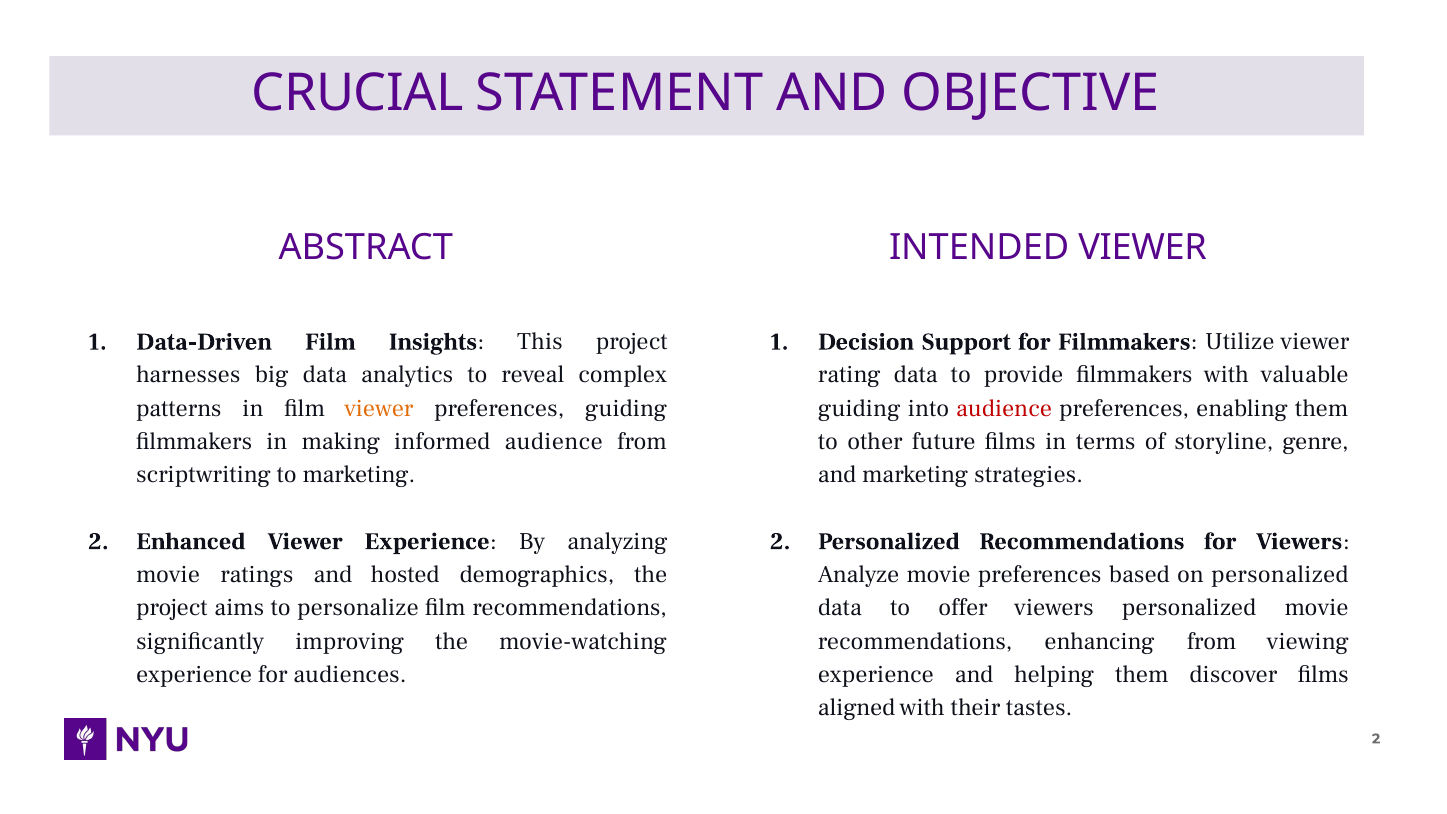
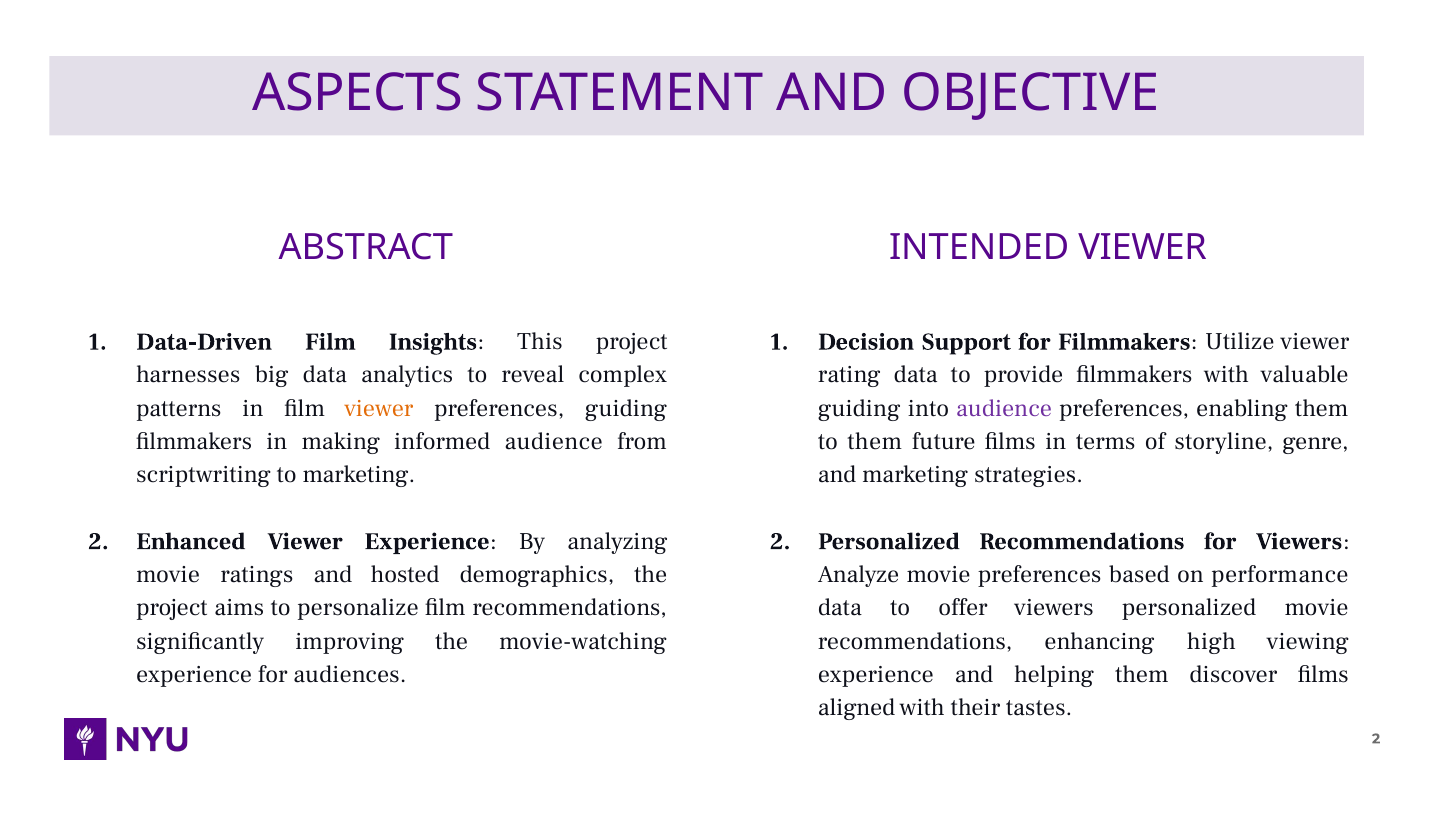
CRUCIAL: CRUCIAL -> ASPECTS (358, 94)
audience colour: red -> purple (1004, 408)
to other: other -> them (875, 441)
on personalized: personalized -> performance (1280, 574)
enhancing from: from -> high (1211, 641)
